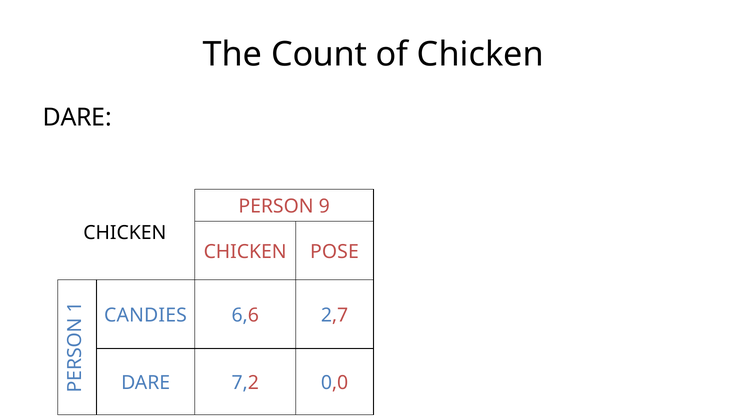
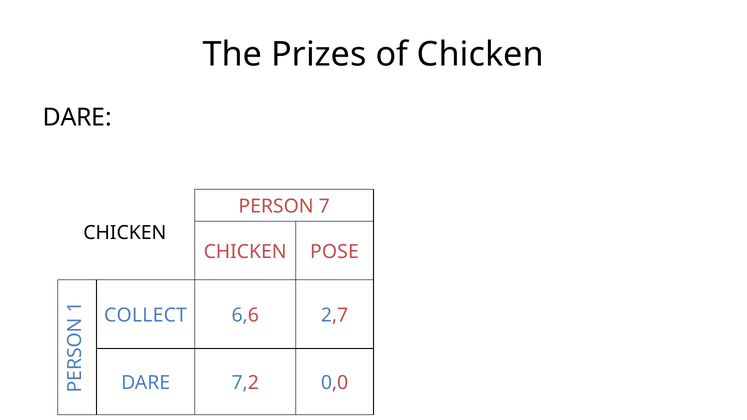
Count: Count -> Prizes (319, 54)
9: 9 -> 7 (324, 207)
CANDIES: CANDIES -> COLLECT (146, 315)
